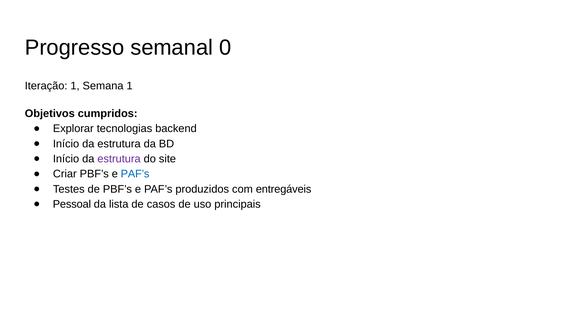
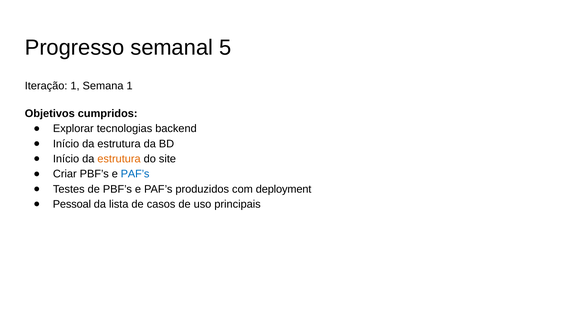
0: 0 -> 5 (225, 48)
estrutura colour: purple -> orange (119, 159)
entregáveis: entregáveis -> deployment (284, 189)
